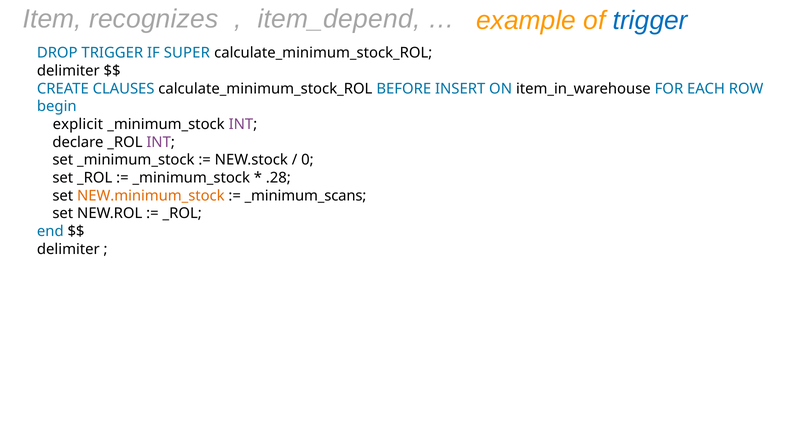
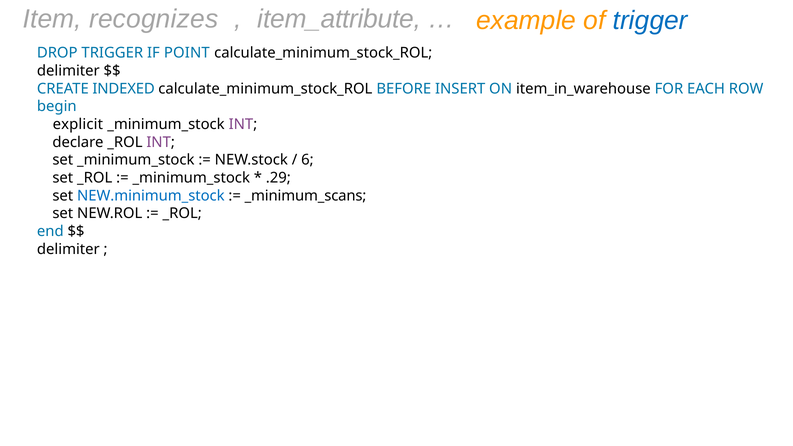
item_depend: item_depend -> item_attribute (339, 19)
SUPER: SUPER -> POINT (187, 53)
CLAUSES: CLAUSES -> INDEXED (124, 89)
0: 0 -> 6 (307, 160)
.28: .28 -> .29 (278, 178)
NEW.minimum_stock colour: orange -> blue (151, 196)
